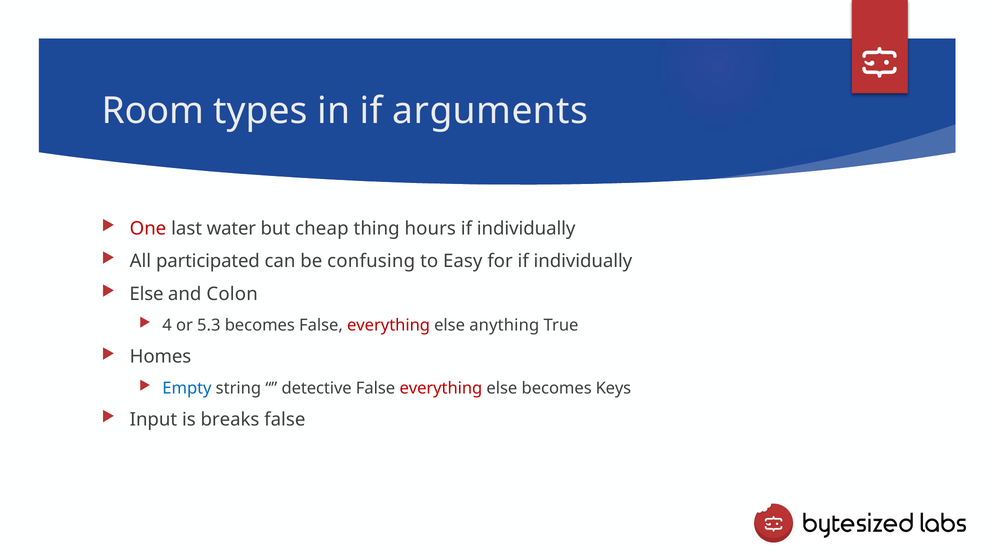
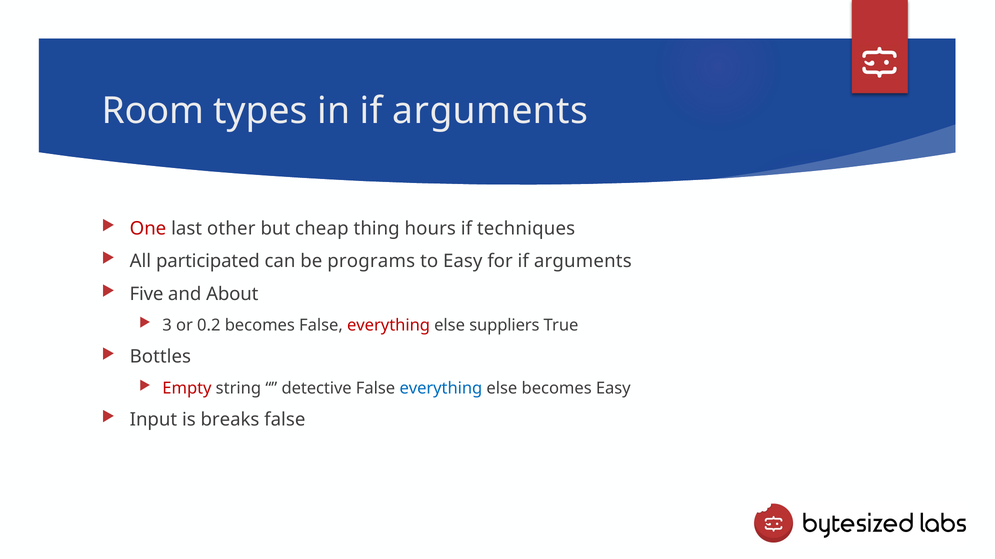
water: water -> other (231, 229)
individually: individually -> techniques (526, 229)
confusing: confusing -> programs (371, 261)
for if individually: individually -> arguments (583, 261)
Else: Else -> Five (147, 294)
Colon: Colon -> About (232, 294)
4: 4 -> 3 (167, 326)
5.3: 5.3 -> 0.2 (209, 326)
anything: anything -> suppliers (504, 326)
Homes: Homes -> Bottles (160, 357)
Empty colour: blue -> red (187, 389)
everything colour: red -> blue (441, 389)
becomes Keys: Keys -> Easy (613, 389)
